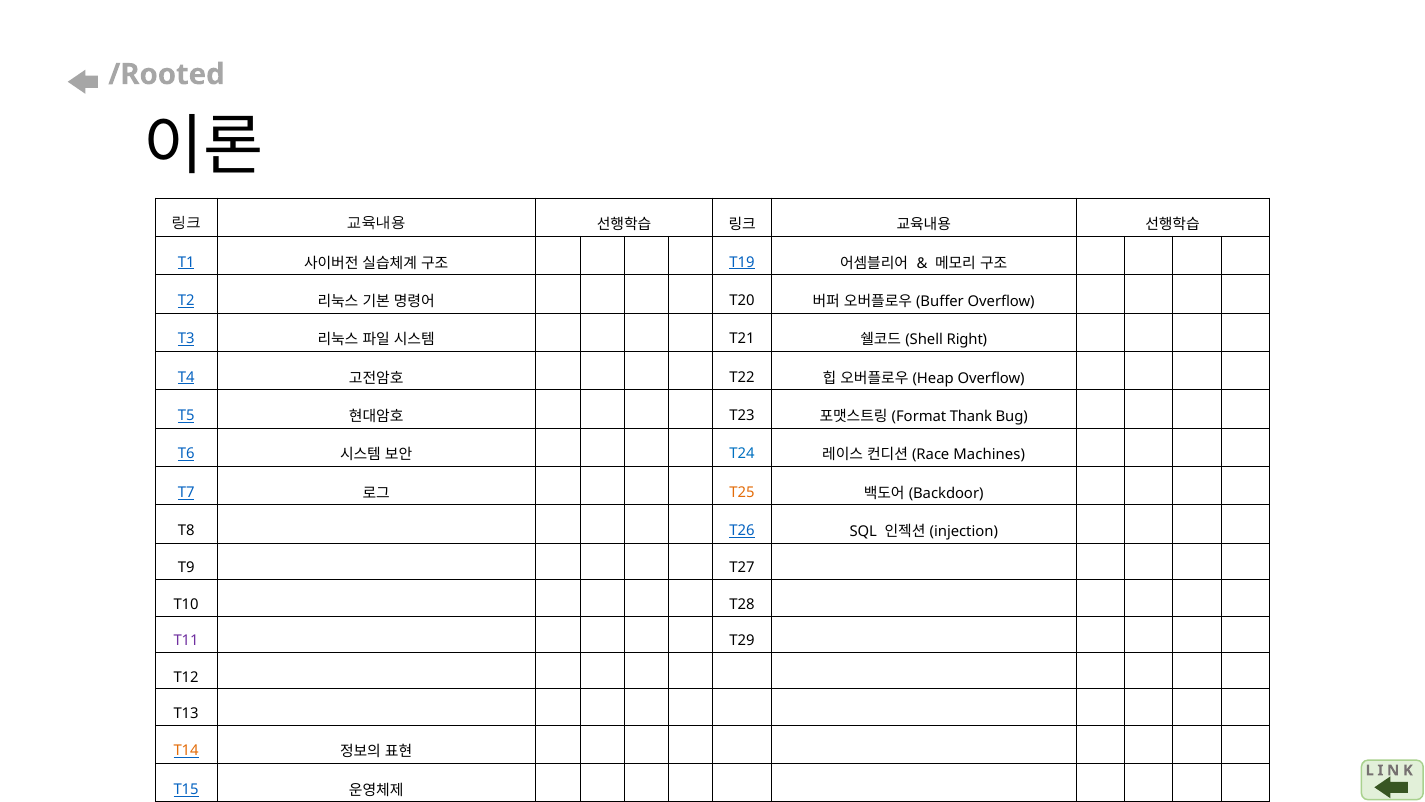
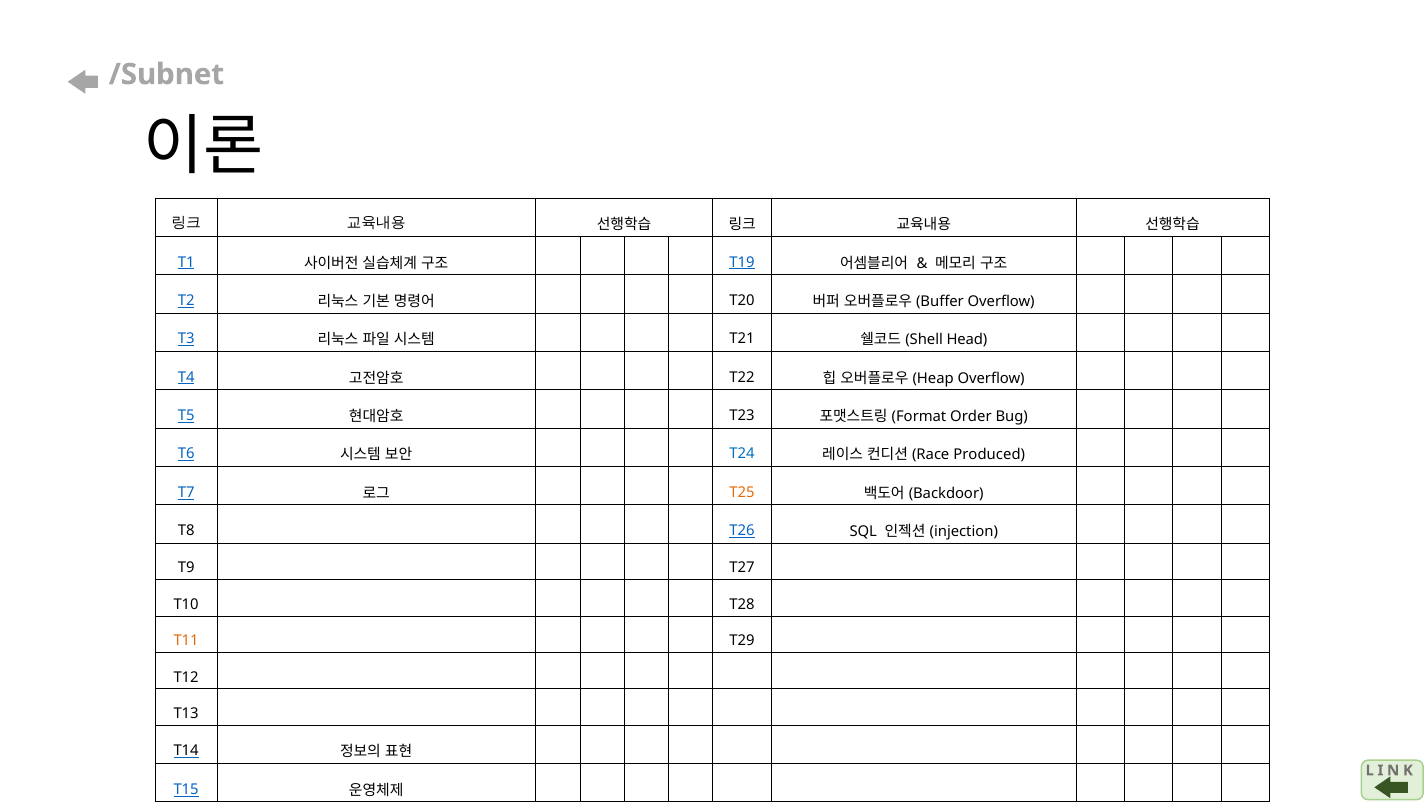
/Rooted: /Rooted -> /Subnet (166, 74)
Right: Right -> Head (967, 340)
Thank: Thank -> Order (971, 416)
Machines: Machines -> Produced (989, 455)
T11 colour: purple -> orange (186, 640)
T14 colour: orange -> black (186, 751)
